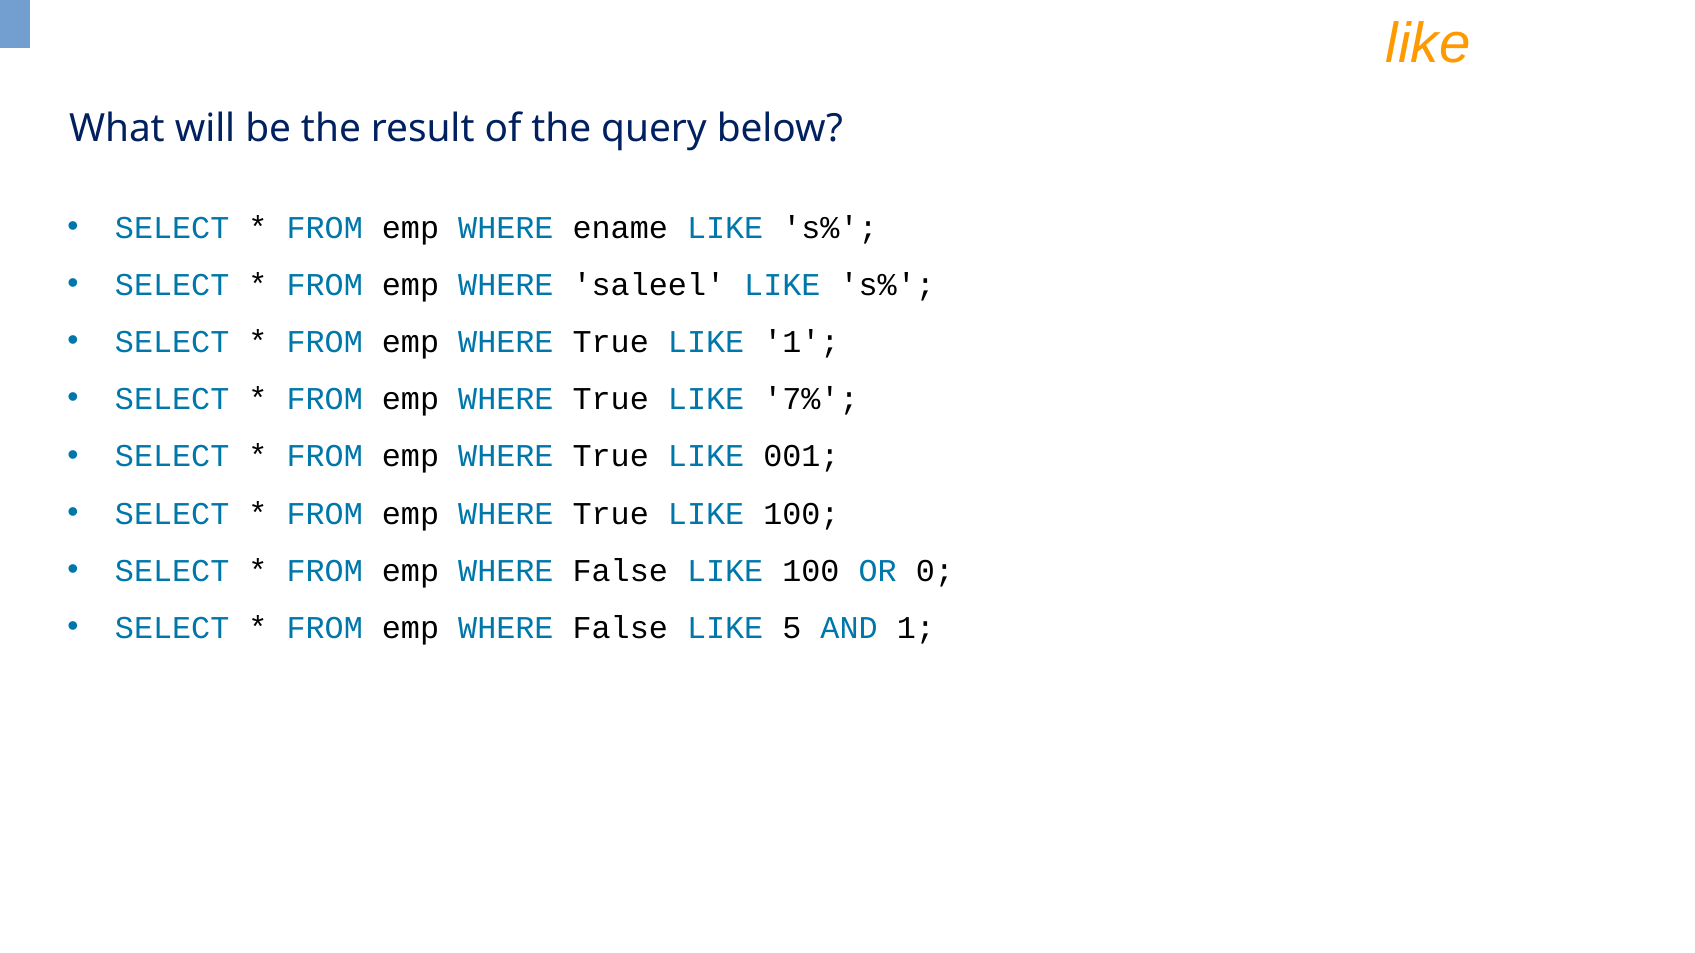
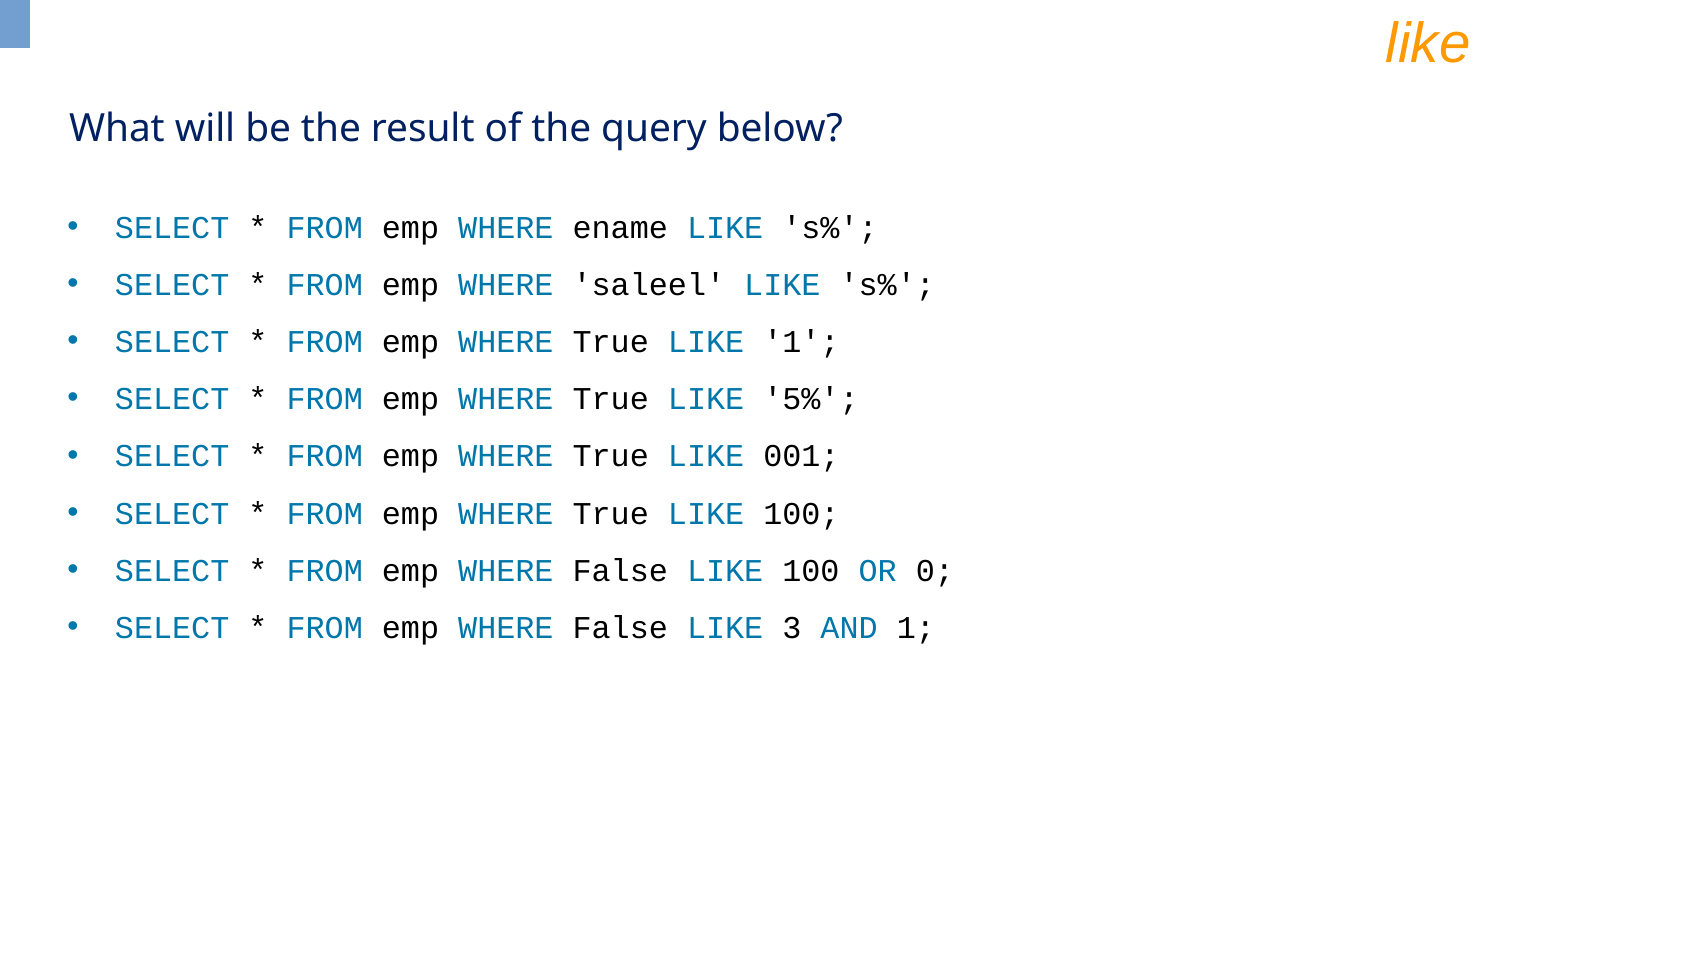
7%: 7% -> 5% (811, 399)
5: 5 -> 3 (792, 628)
